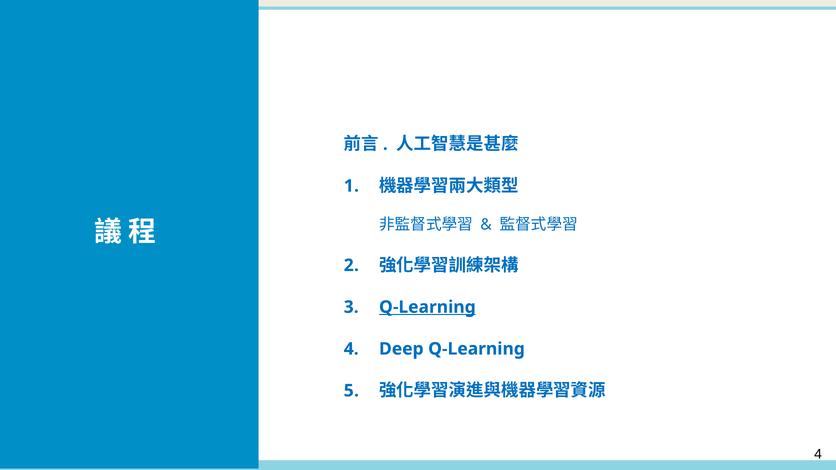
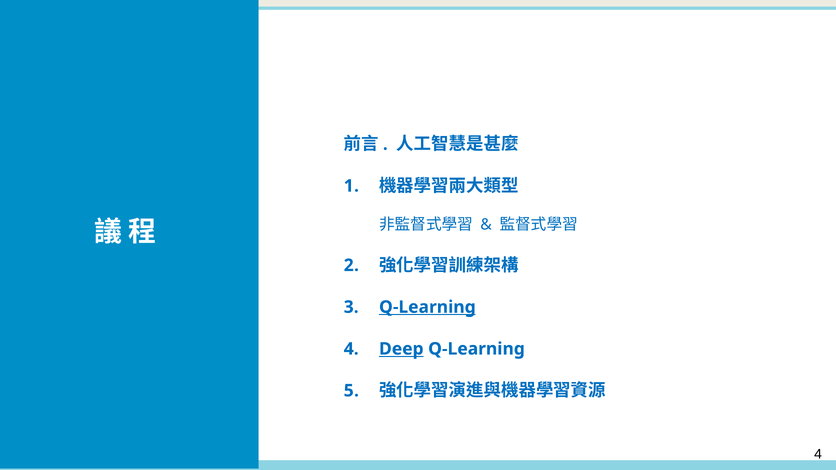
Deep underline: none -> present (401, 349)
